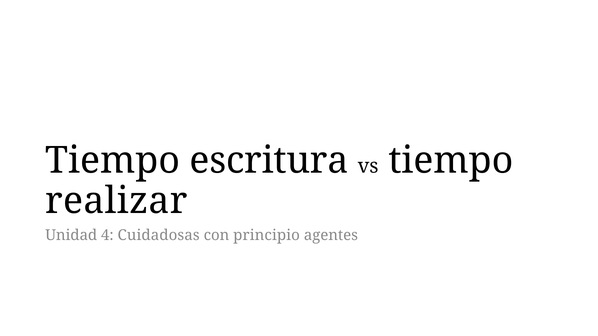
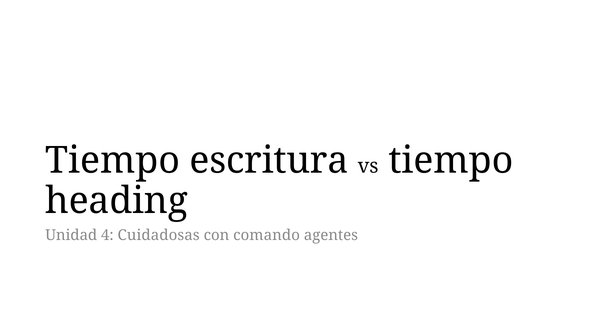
realizar: realizar -> heading (117, 201)
principio: principio -> comando (267, 235)
